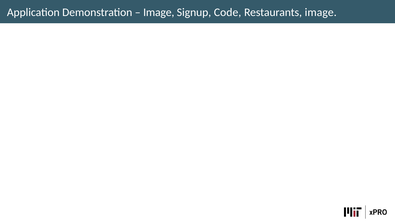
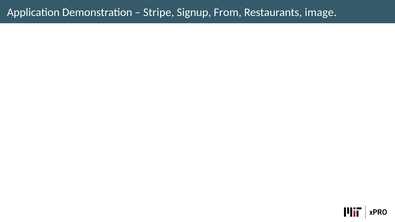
Image: Image -> Stripe (159, 12)
Code: Code -> From (228, 12)
